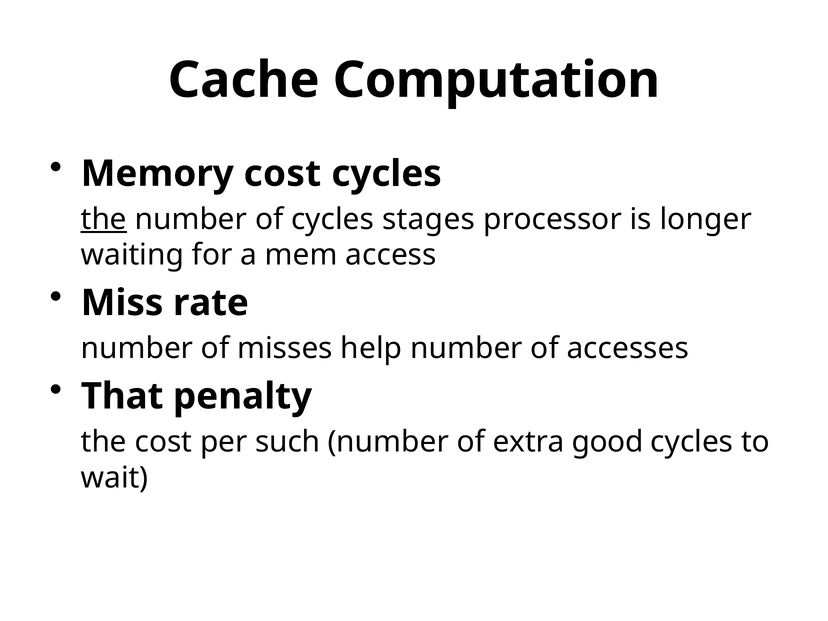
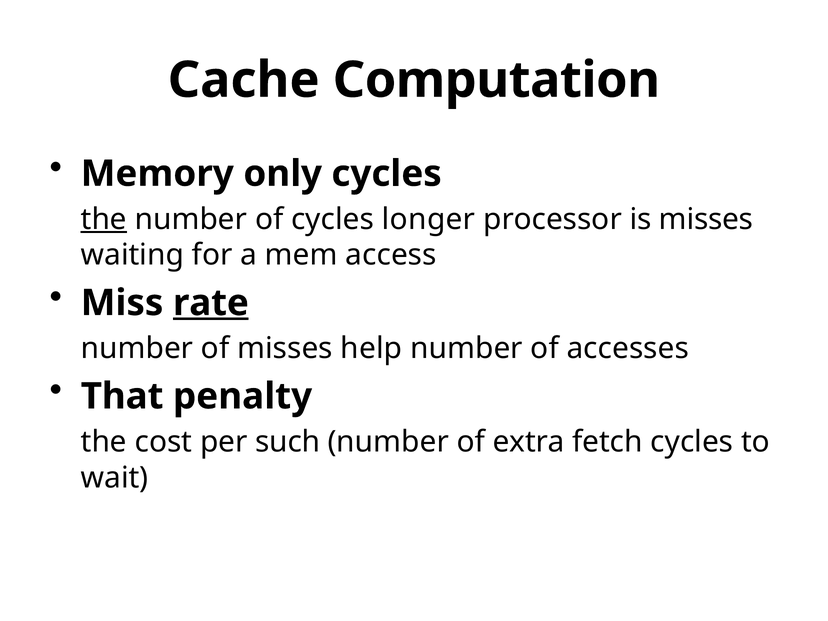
Memory cost: cost -> only (283, 174)
stages: stages -> longer (429, 219)
is longer: longer -> misses (706, 219)
rate underline: none -> present (211, 303)
good: good -> fetch (607, 442)
